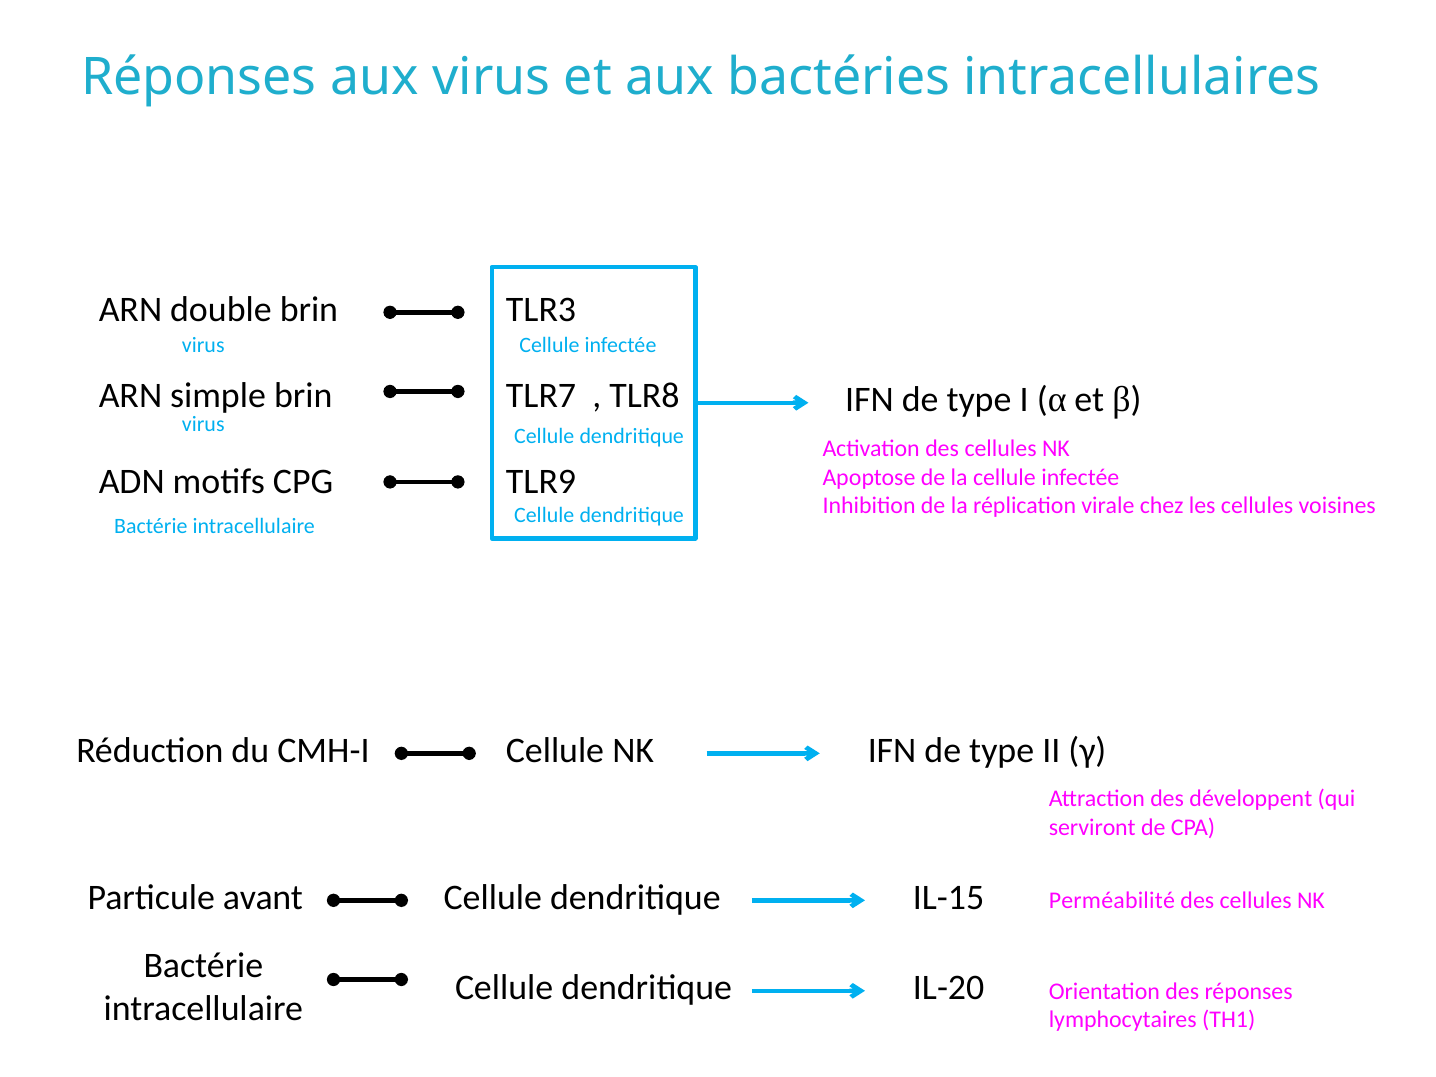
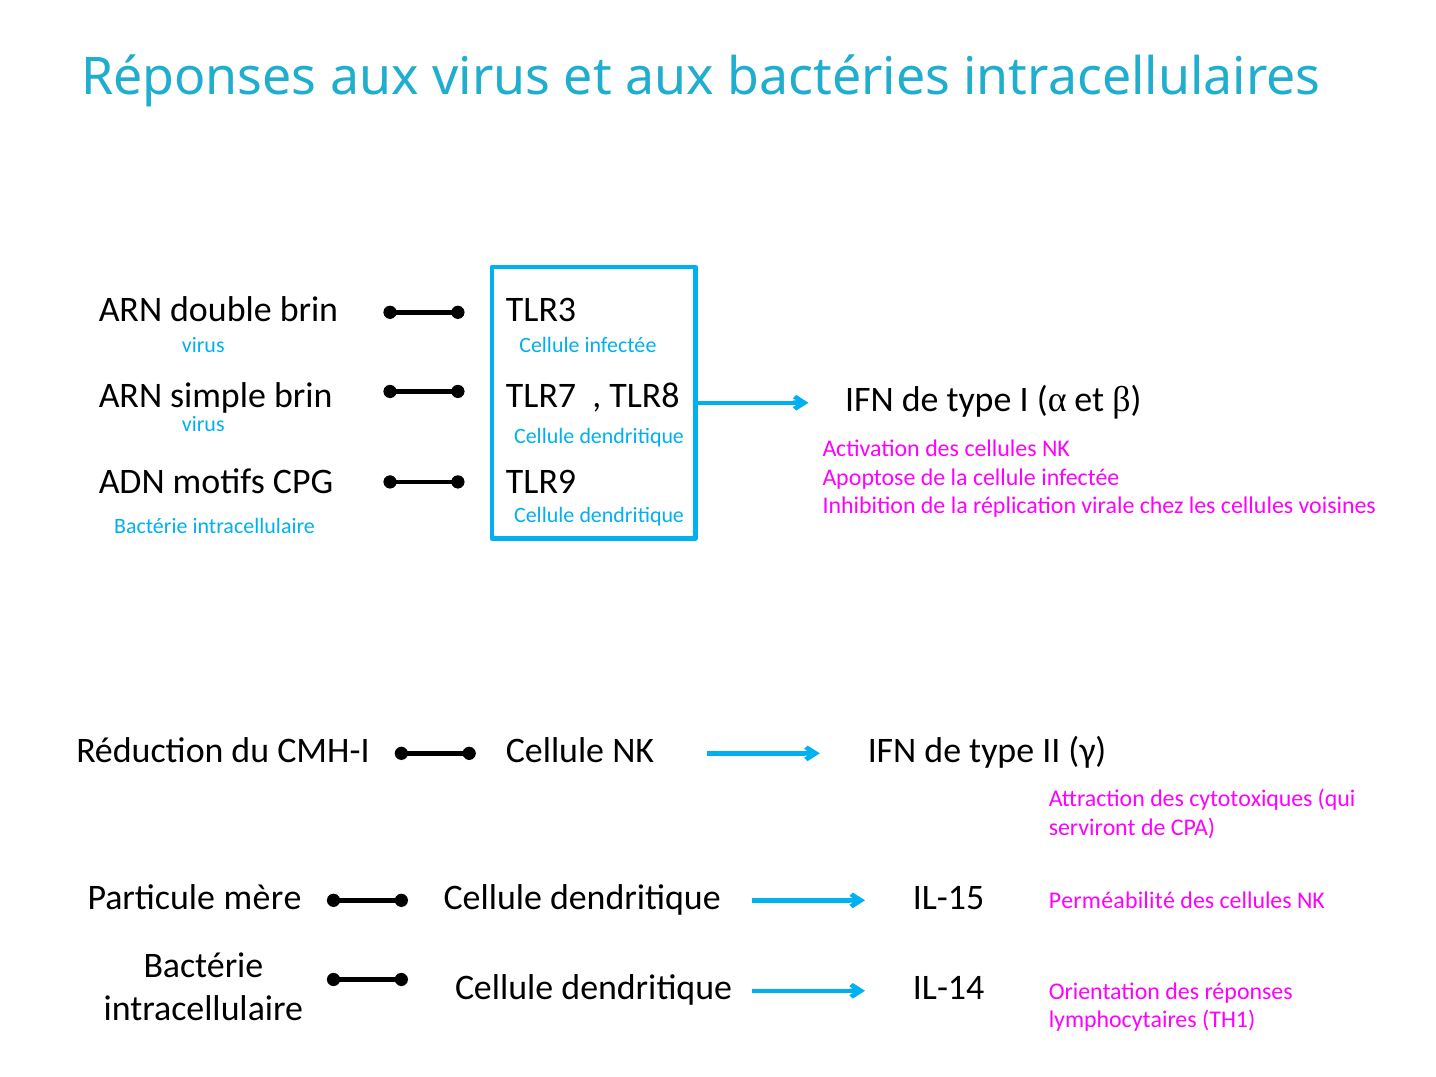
développent: développent -> cytotoxiques (1251, 799)
avant: avant -> mère (263, 898)
IL-20: IL-20 -> IL-14 (949, 988)
